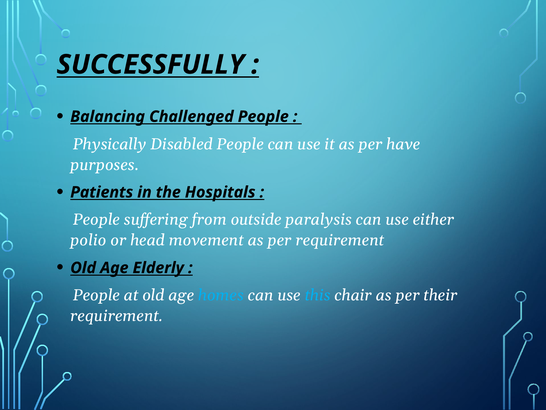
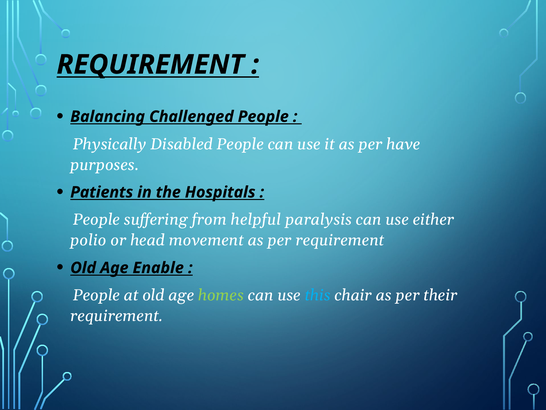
SUCCESSFULLY: SUCCESSFULLY -> REQUIREMENT (150, 65)
outside: outside -> helpful (256, 219)
Elderly: Elderly -> Enable (158, 268)
homes colour: light blue -> light green (221, 295)
